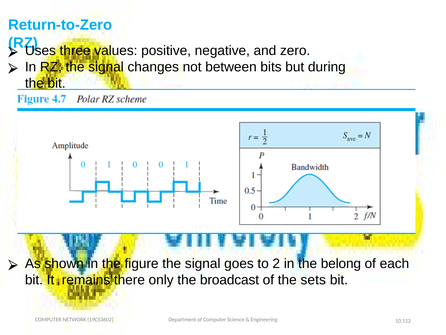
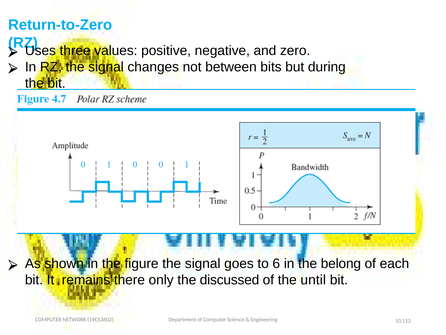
2: 2 -> 6 (276, 263)
broadcast: broadcast -> discussed (230, 280)
sets: sets -> until (313, 280)
